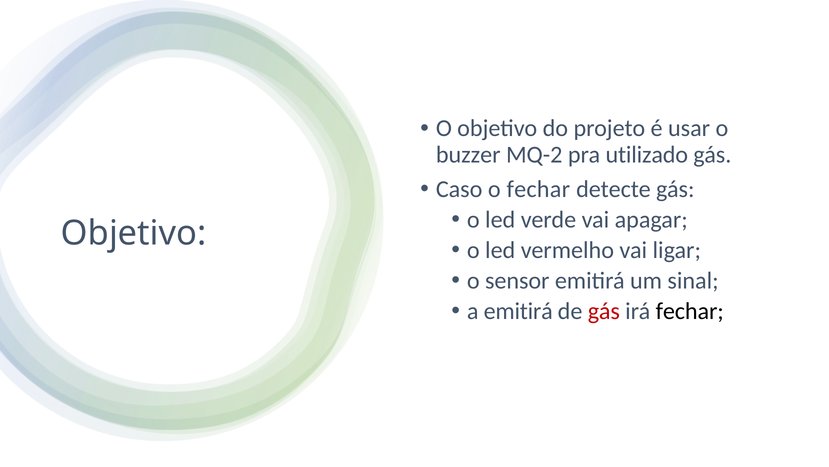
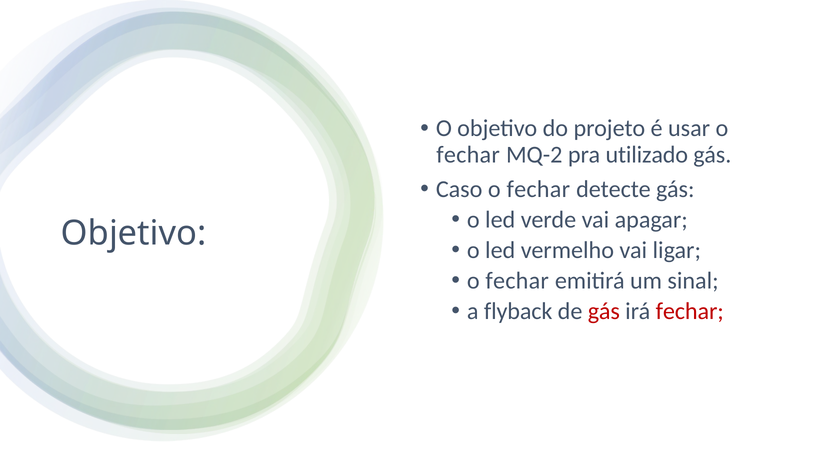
buzzer: buzzer -> fechar (468, 154)
sensor: sensor -> fechar (517, 280)
a emitirá: emitirá -> flyback (518, 311)
fechar colour: black -> red (690, 311)
